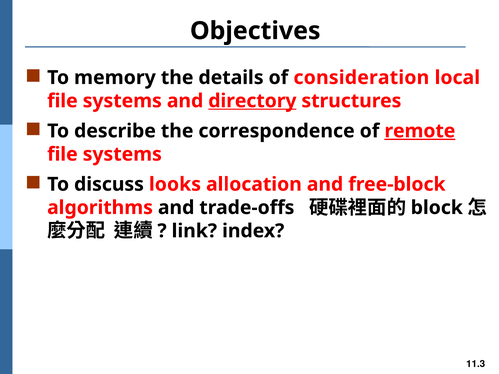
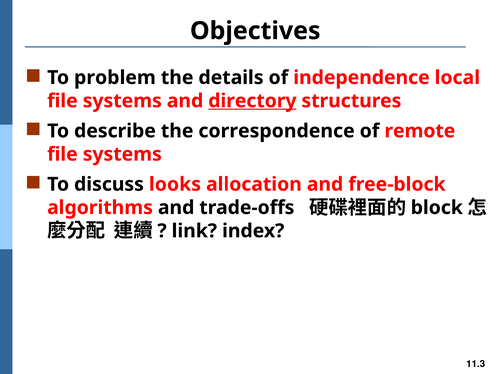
memory: memory -> problem (115, 78)
consideration: consideration -> independence (361, 78)
remote underline: present -> none (420, 131)
